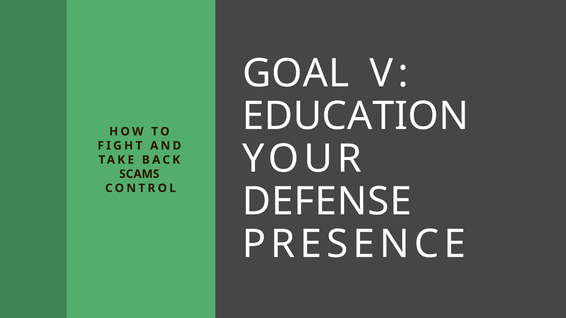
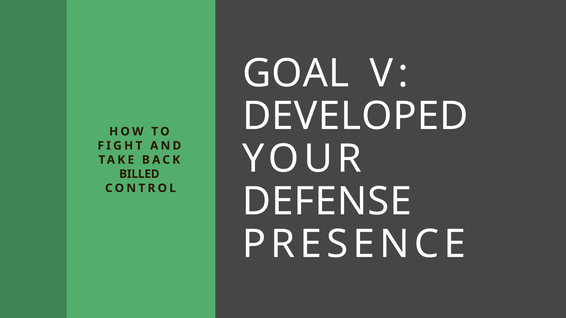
EDUCATION: EDUCATION -> DEVELOPED (355, 116)
SCAMS: SCAMS -> BILLED (139, 174)
